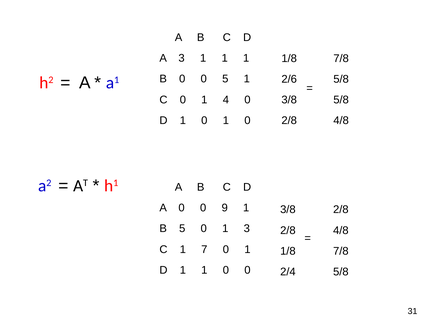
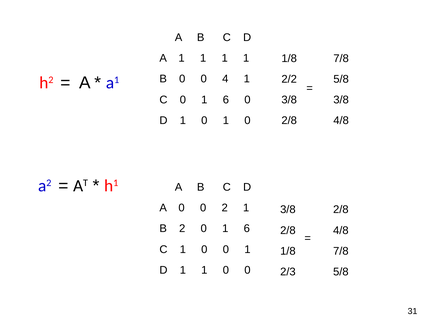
A 3: 3 -> 1 (182, 58)
0 5: 5 -> 4 (225, 79)
2/6: 2/6 -> 2/2 (289, 79)
C 0 1 4: 4 -> 6 (226, 100)
5/8: 5/8 -> 3/8 (341, 100)
0 9: 9 -> 2 (225, 208)
B 5: 5 -> 2 (182, 229)
3: 3 -> 6 (247, 229)
C 1 7: 7 -> 0 (204, 249)
2/4: 2/4 -> 2/3 (288, 272)
